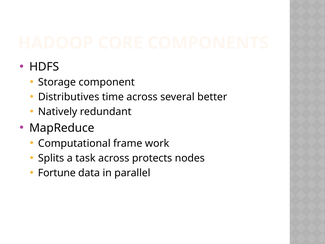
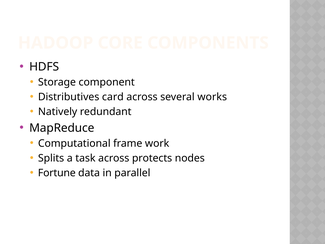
time: time -> card (113, 97)
better: better -> works (212, 97)
